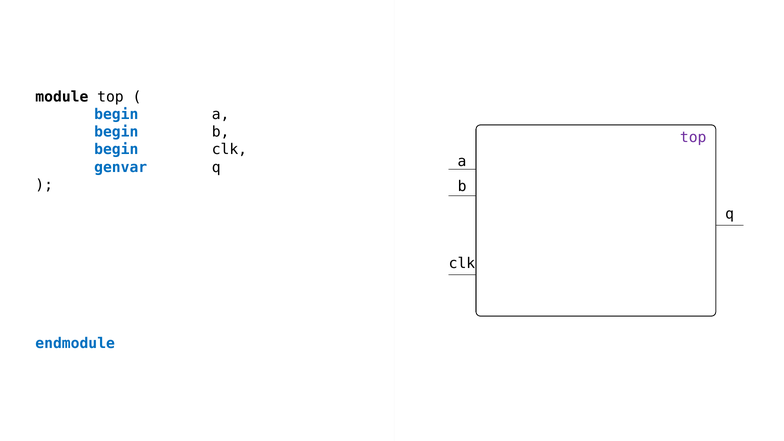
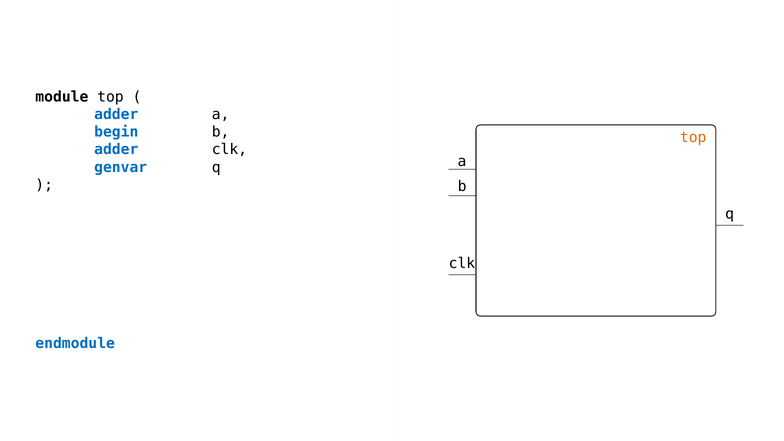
begin: begin -> adder (116, 114)
top colour: purple -> orange (693, 138)
begin: begin -> adder (116, 150)
